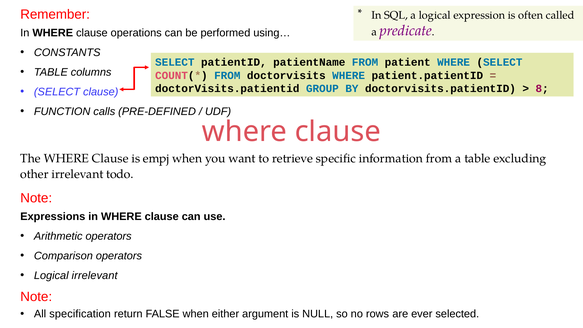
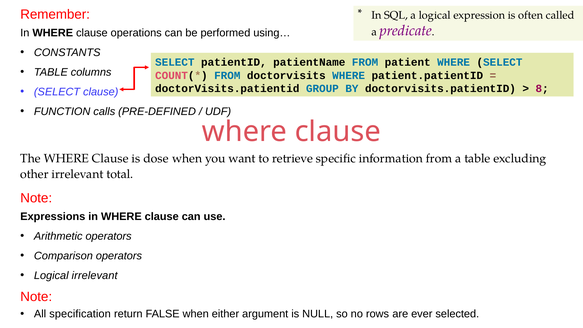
empj: empj -> dose (156, 158)
todo: todo -> total (120, 174)
